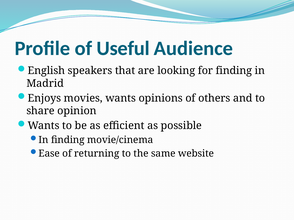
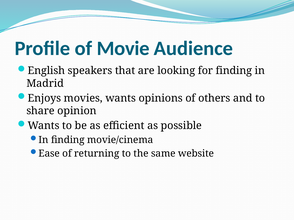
Useful: Useful -> Movie (123, 49)
